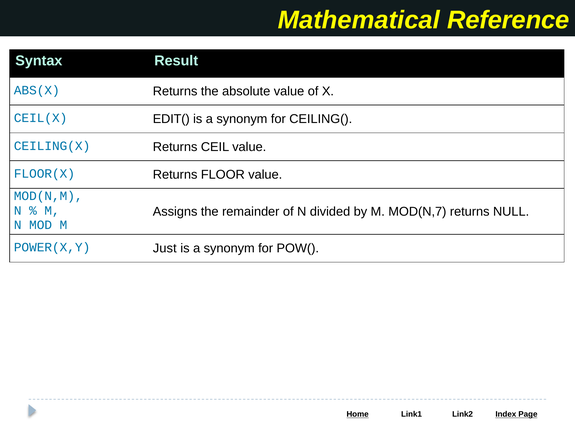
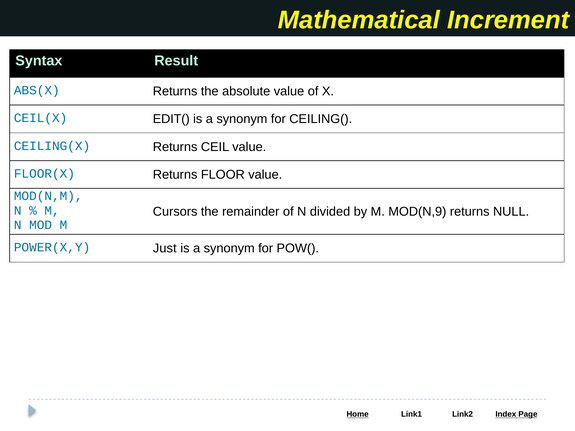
Reference: Reference -> Increment (508, 20)
Assigns: Assigns -> Cursors (175, 212)
MOD(N,7: MOD(N,7 -> MOD(N,9 (417, 212)
